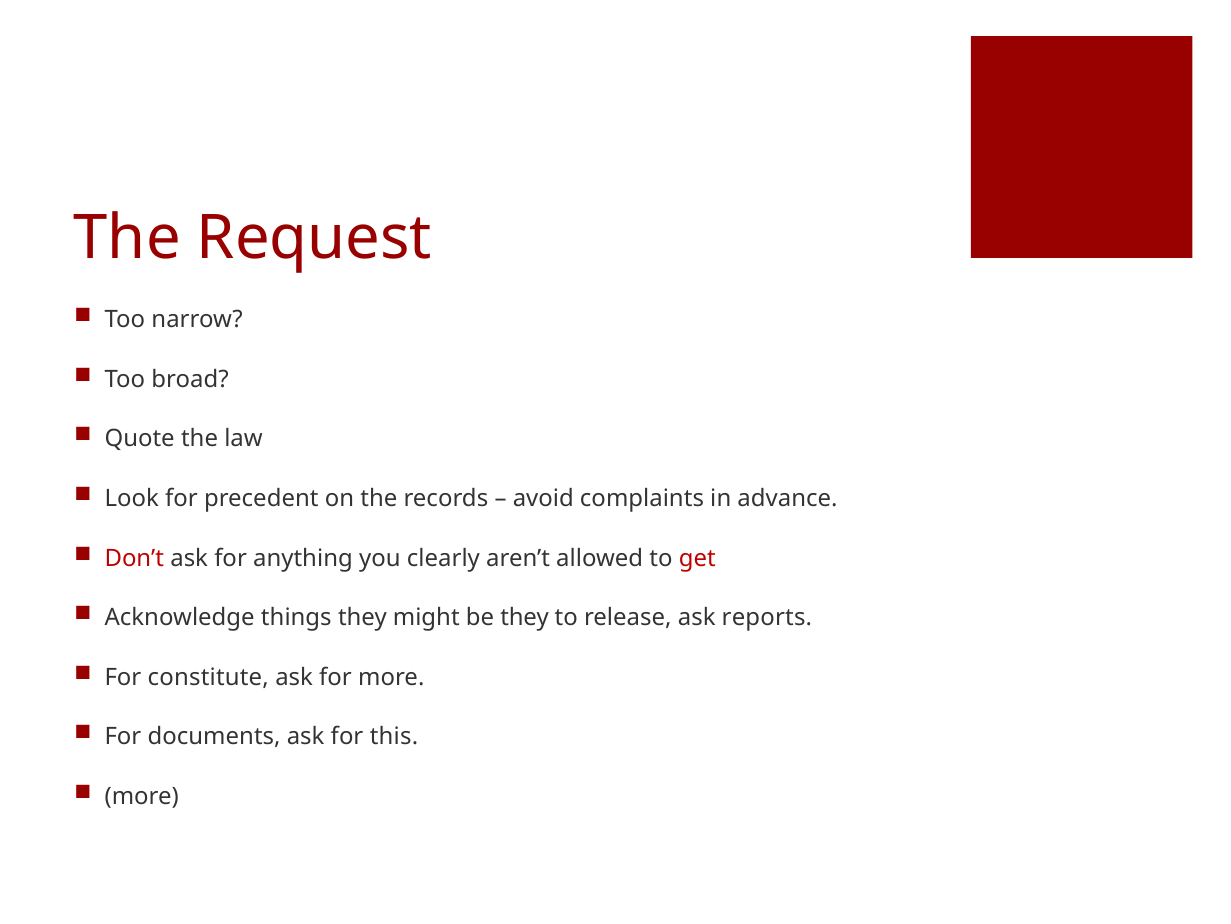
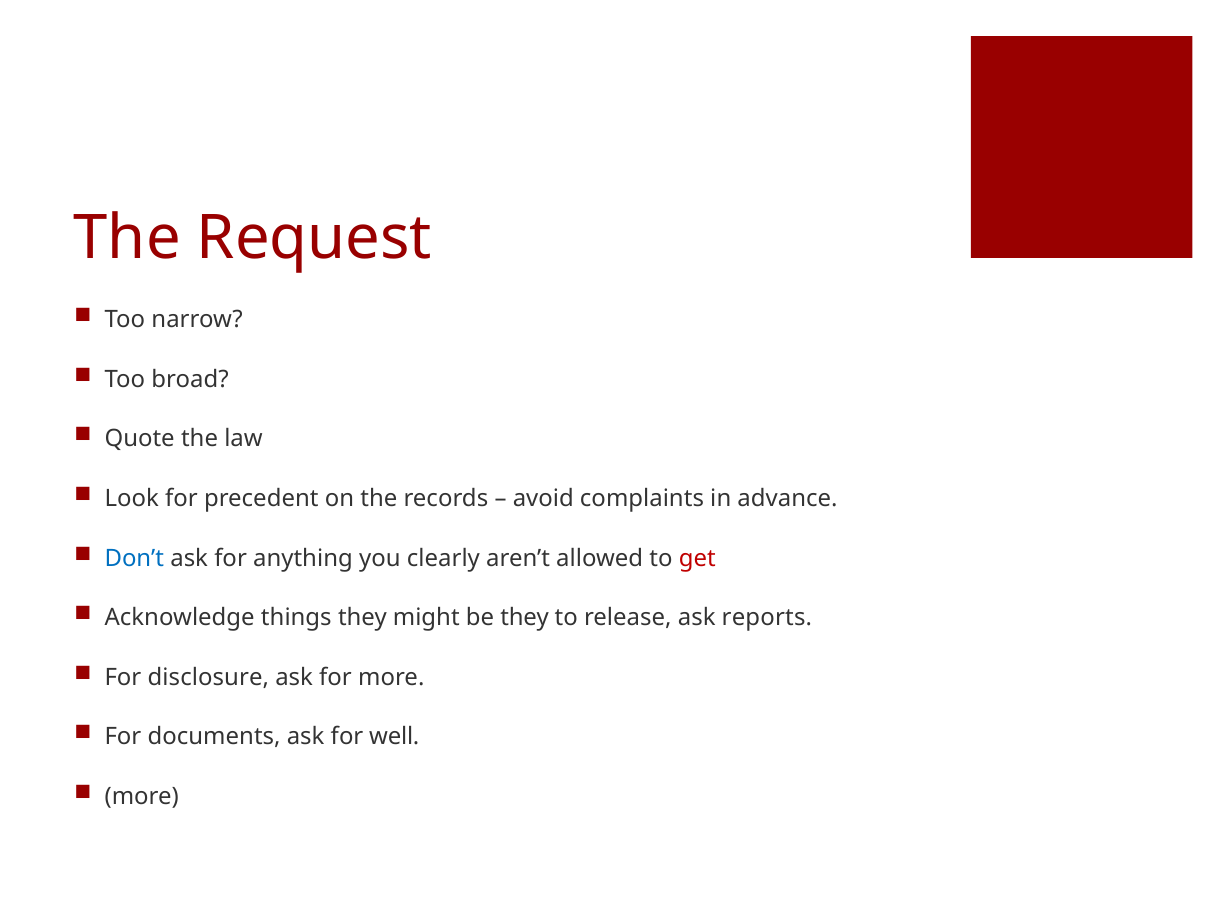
Don’t colour: red -> blue (134, 558)
constitute: constitute -> disclosure (208, 677)
this: this -> well (394, 736)
